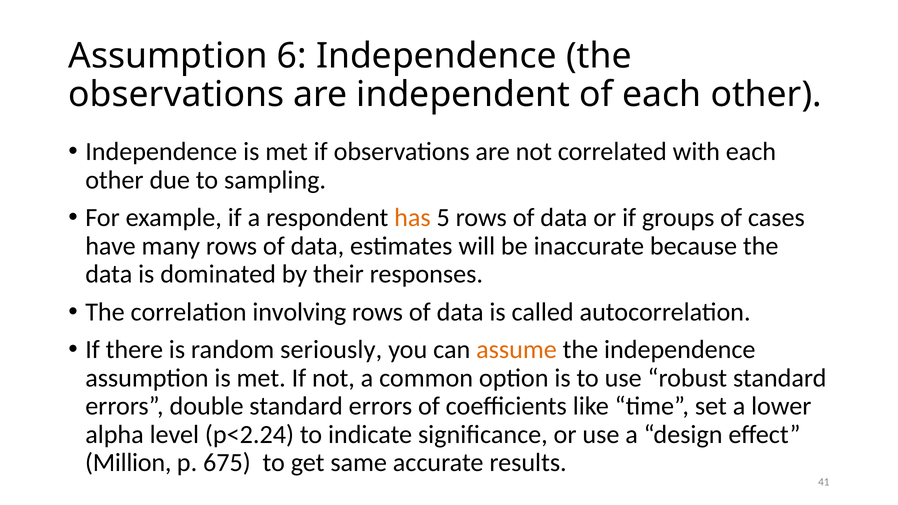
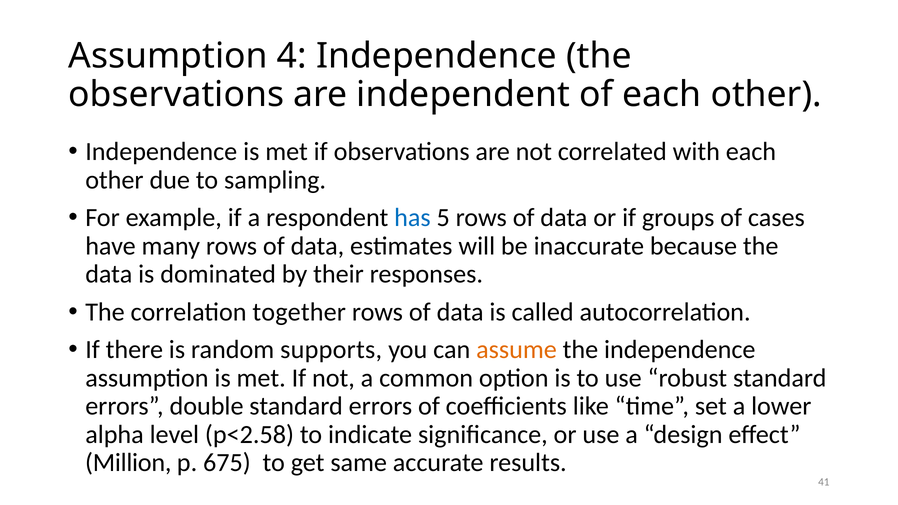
6: 6 -> 4 (292, 56)
has colour: orange -> blue (412, 218)
involving: involving -> together (299, 312)
seriously: seriously -> supports (331, 350)
p<2.24: p<2.24 -> p<2.58 (249, 435)
